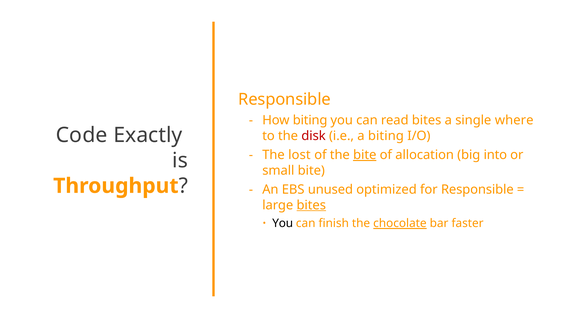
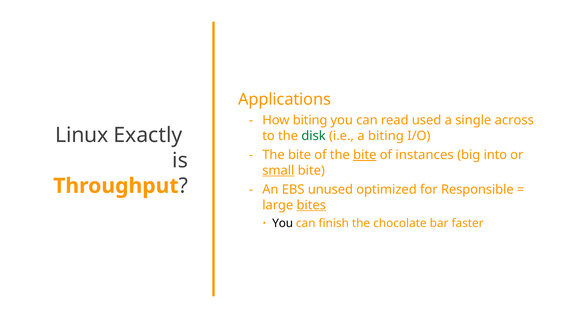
Responsible: Responsible -> Applications (285, 99)
read bites: bites -> used (427, 120)
where: where -> across (514, 120)
Code: Code -> Linux (82, 135)
disk colour: red -> green (314, 136)
lost: lost -> bite (300, 155)
allocation: allocation -> instances (425, 155)
small underline: none -> present (278, 170)
chocolate underline: present -> none (400, 223)
